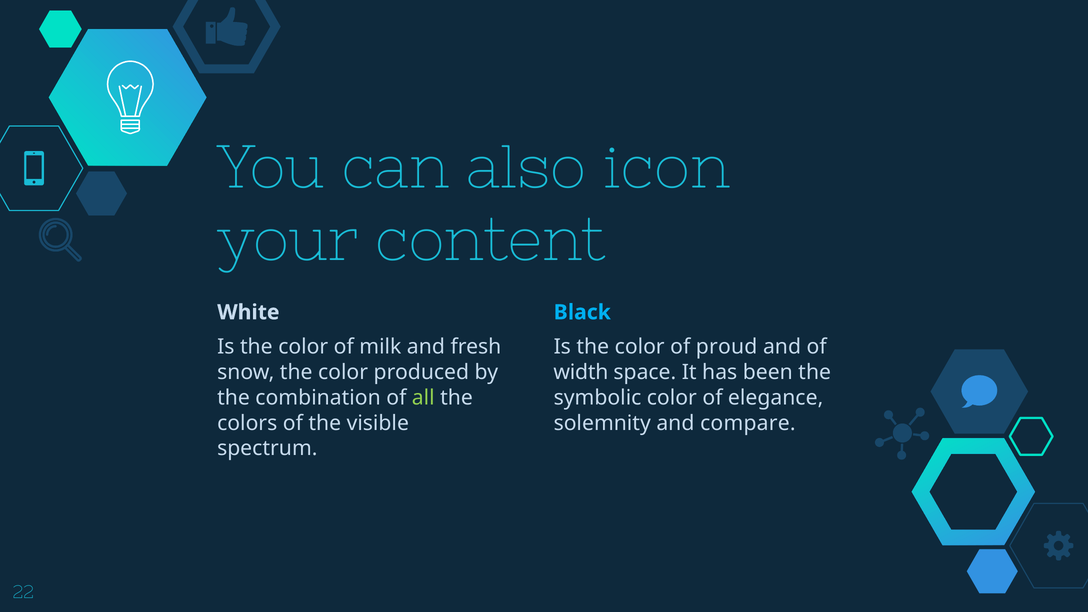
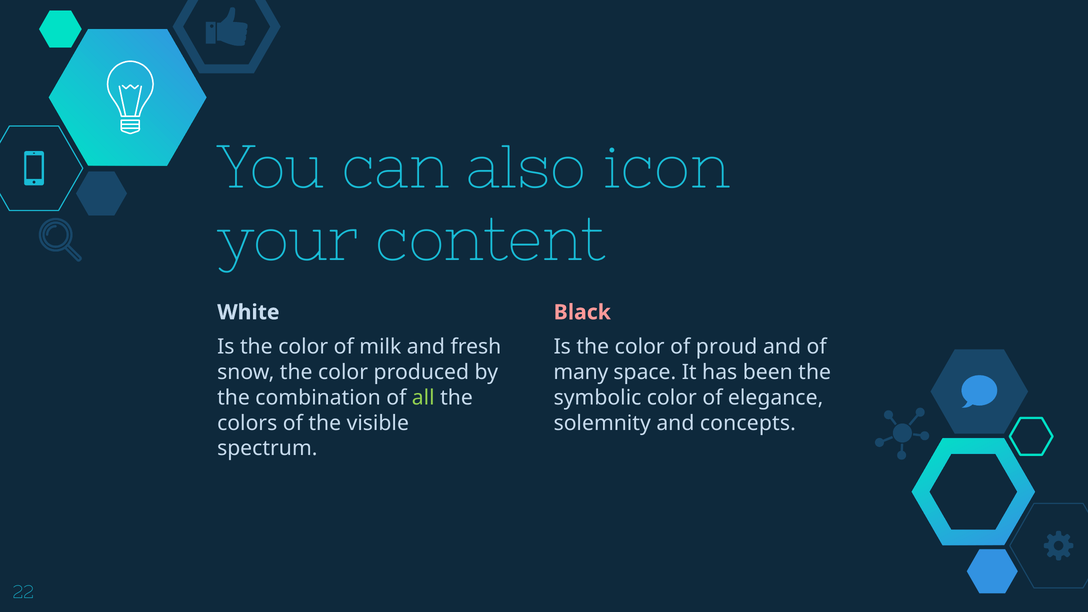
Black colour: light blue -> pink (582, 312)
width: width -> many (581, 372)
compare: compare -> concepts (748, 423)
